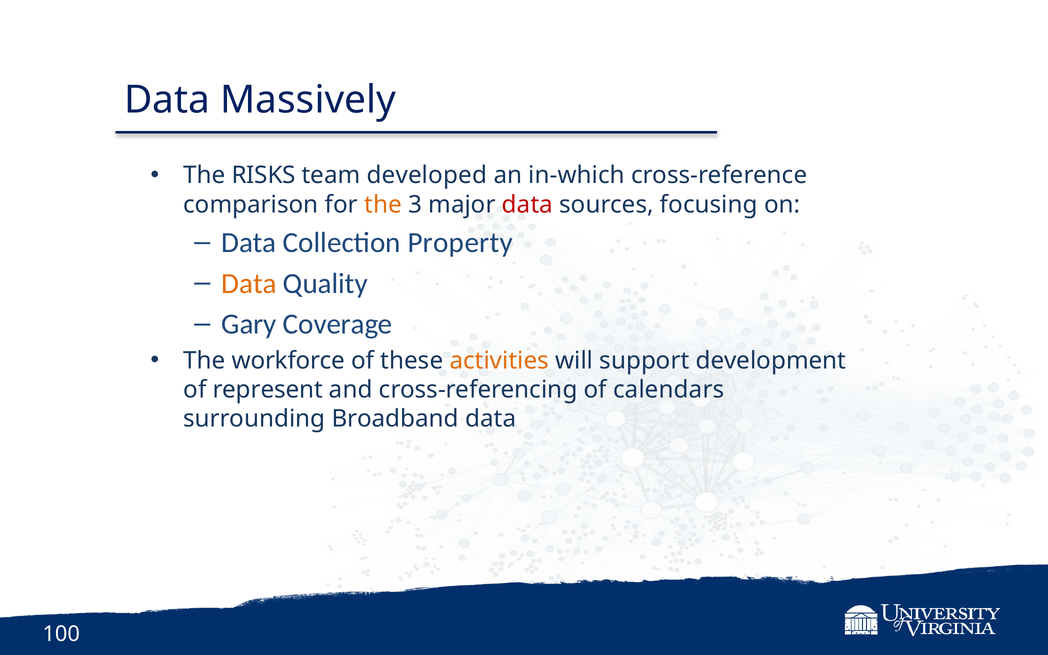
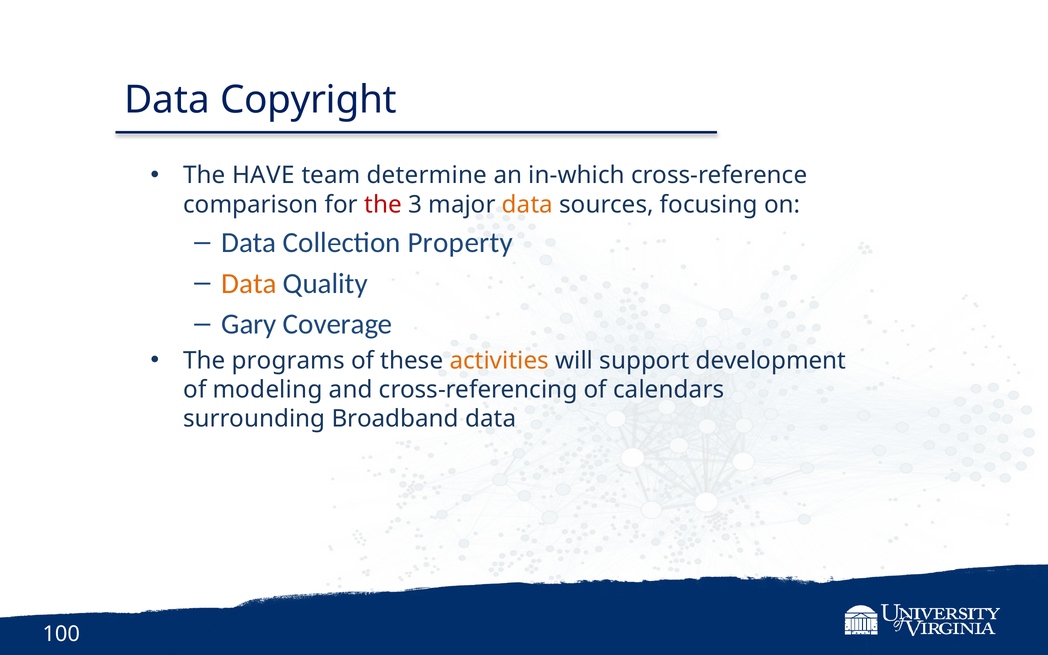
Massively: Massively -> Copyright (308, 100)
RISKS: RISKS -> HAVE (263, 175)
developed: developed -> determine (427, 175)
the colour: orange -> red (383, 205)
data colour: red -> orange (527, 205)
workforce: workforce -> programs (288, 361)
represent: represent -> modeling (268, 390)
